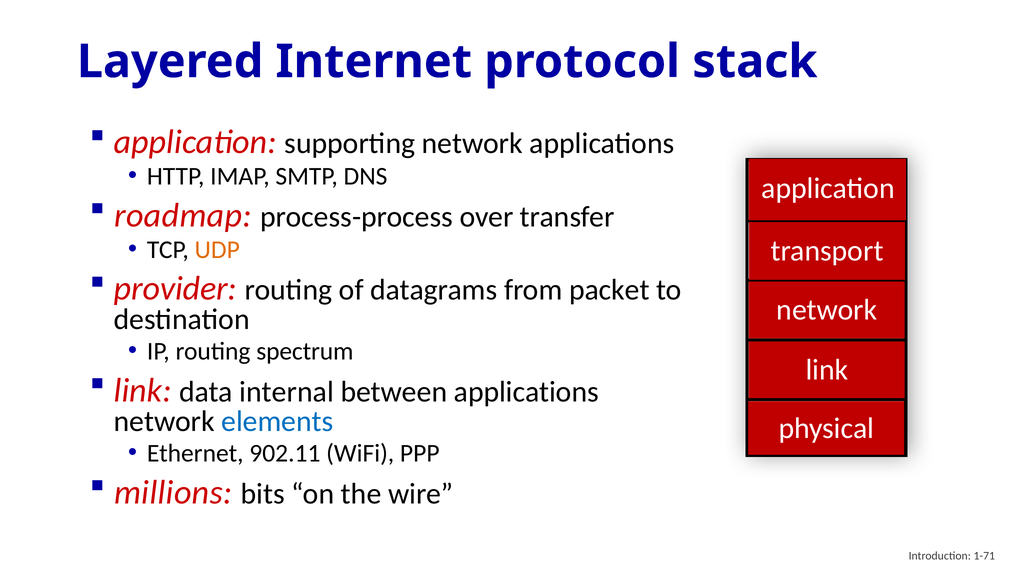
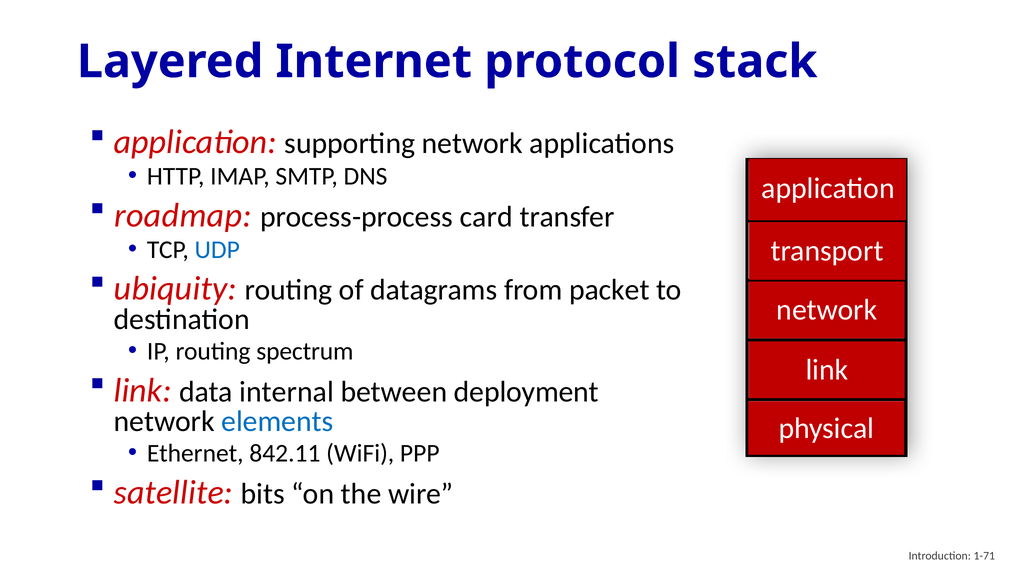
over: over -> card (486, 217)
UDP colour: orange -> blue (217, 250)
provider: provider -> ubiquity (175, 289)
between applications: applications -> deployment (526, 392)
902.11: 902.11 -> 842.11 (285, 453)
millions: millions -> satellite (173, 492)
